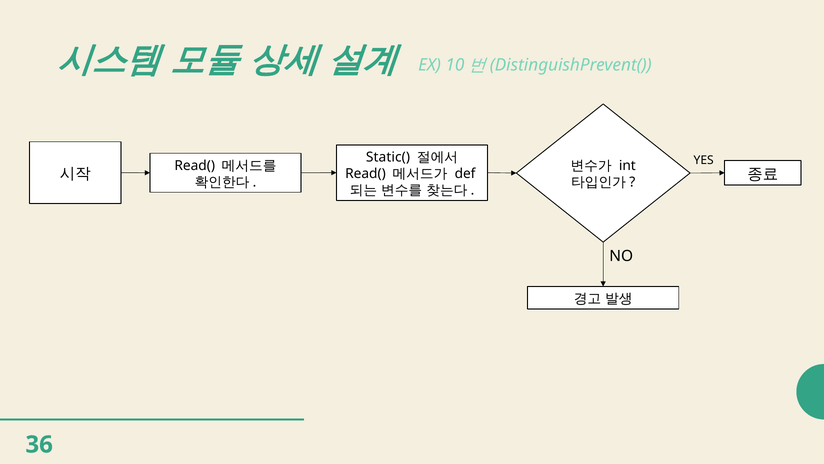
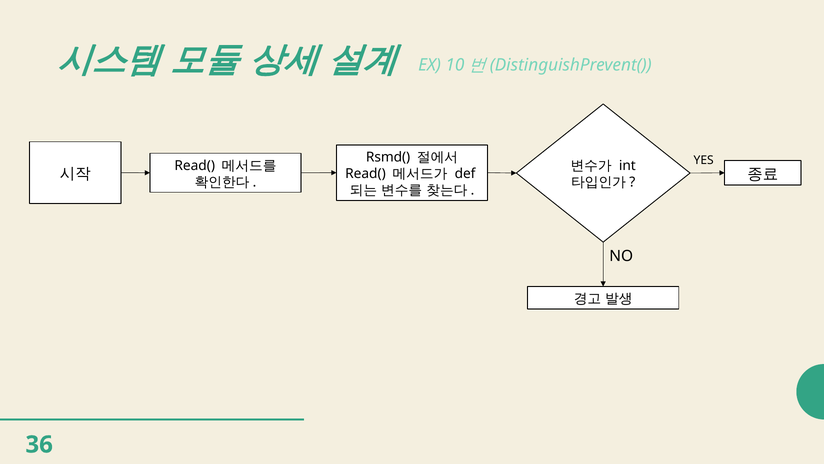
Static(: Static( -> Rsmd( (388, 157)
